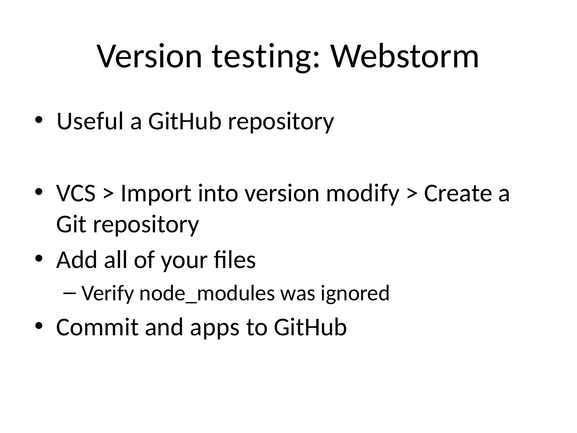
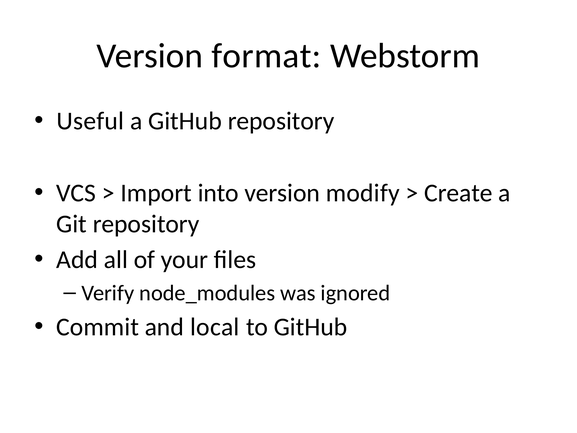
testing: testing -> format (266, 56)
apps: apps -> local (215, 327)
